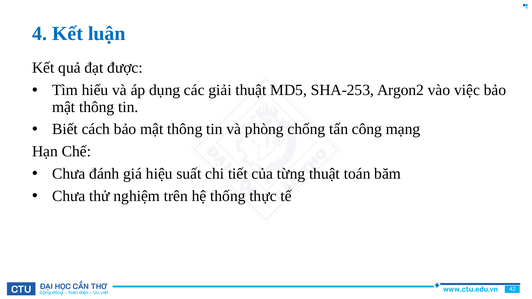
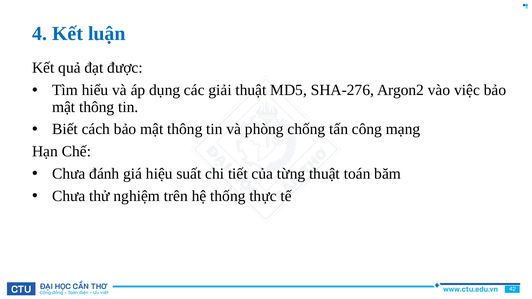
SHA-253: SHA-253 -> SHA-276 (342, 90)
